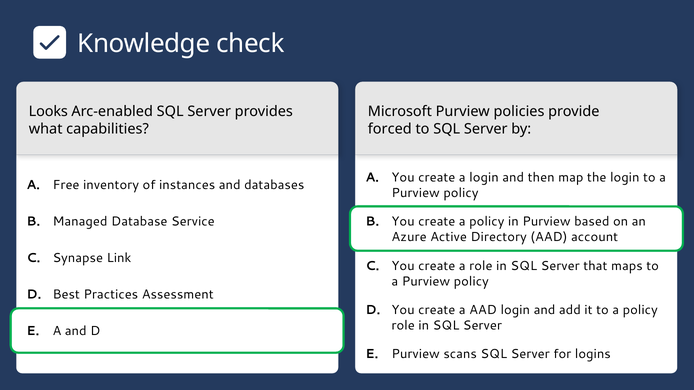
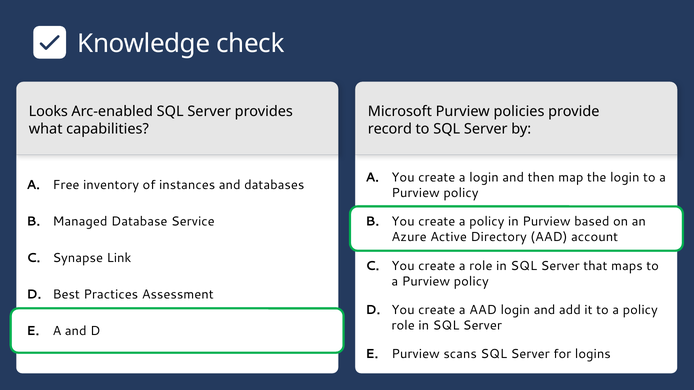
forced: forced -> record (390, 129)
